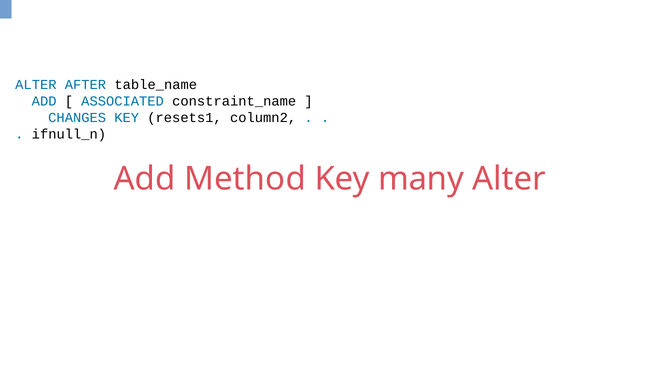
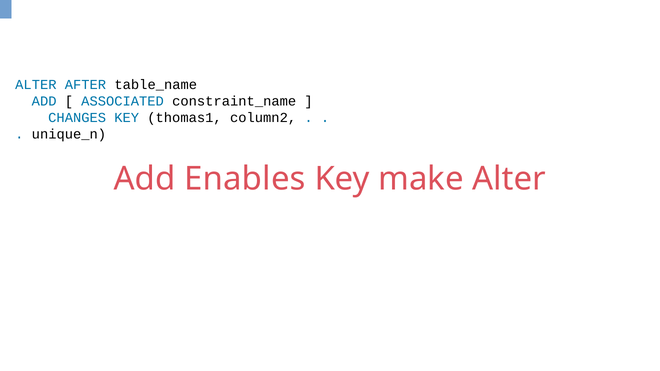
resets1: resets1 -> thomas1 (185, 118)
ifnull_n: ifnull_n -> unique_n (69, 134)
Method: Method -> Enables (245, 179)
many: many -> make (421, 179)
